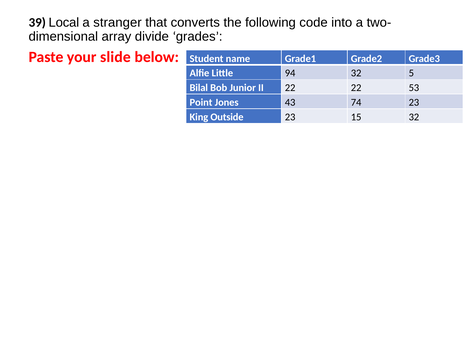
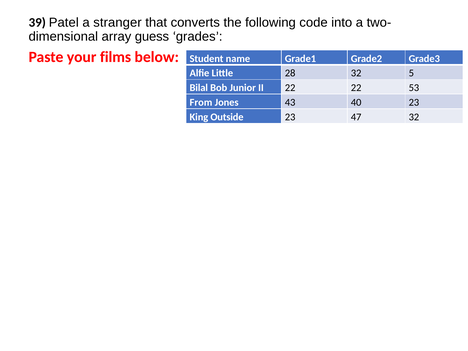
Local: Local -> Patel (64, 23)
divide: divide -> guess (152, 37)
slide: slide -> films (116, 57)
94: 94 -> 28 (290, 73)
Point: Point -> From (201, 102)
74: 74 -> 40 (356, 102)
15: 15 -> 47 (356, 117)
